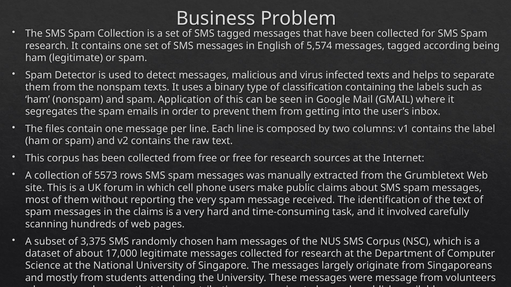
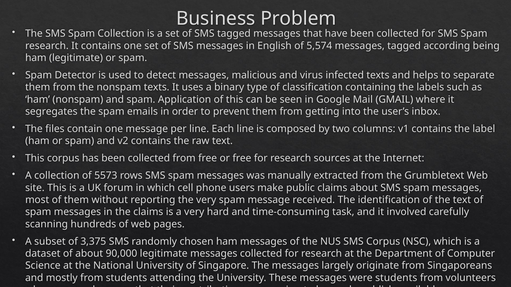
17,000: 17,000 -> 90,000 (121, 254)
were message: message -> students (396, 278)
